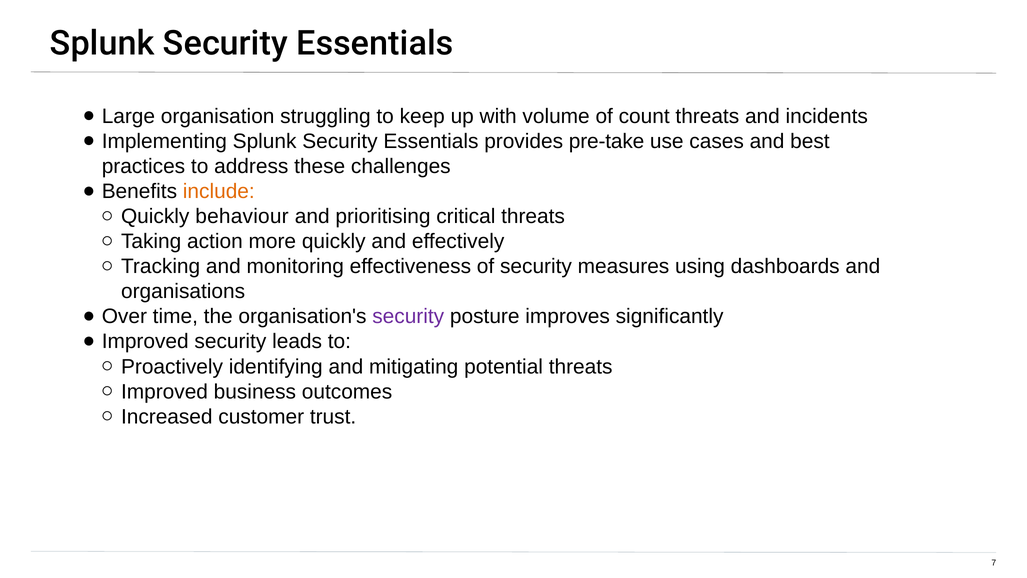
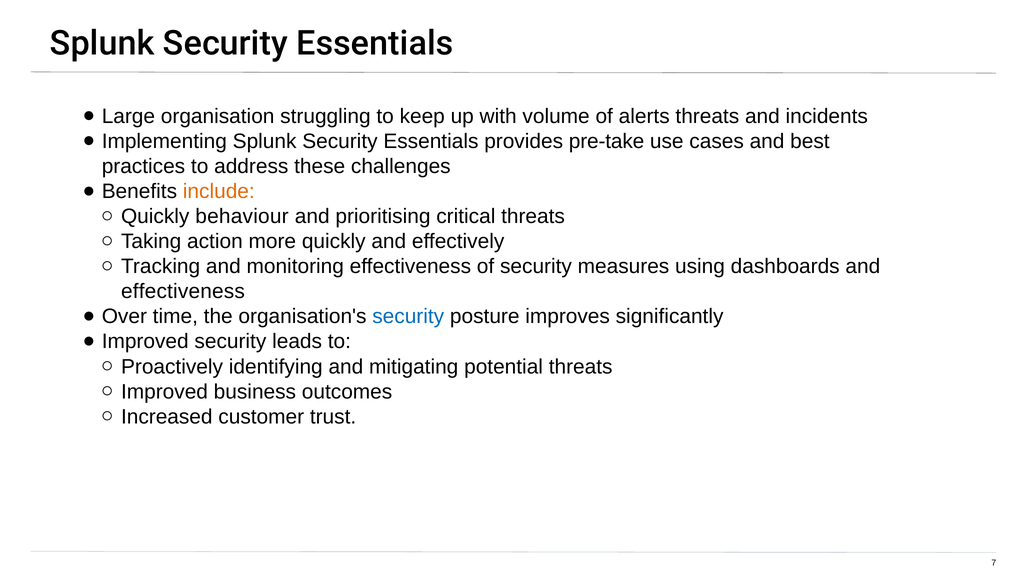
count: count -> alerts (644, 116)
organisations: organisations -> effectiveness (183, 291)
security colour: purple -> blue (408, 316)
